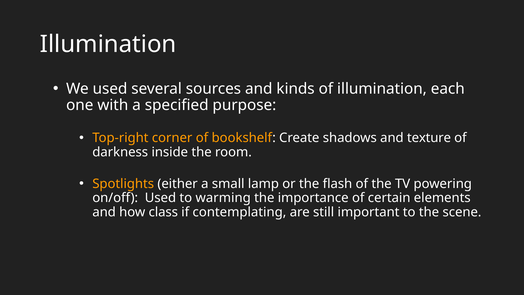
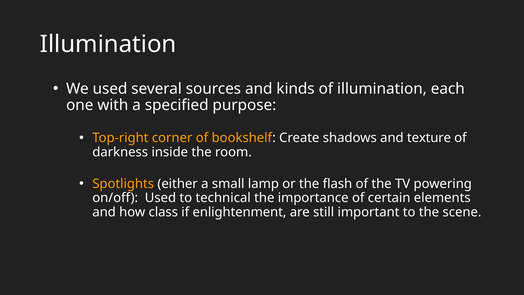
warming: warming -> technical (223, 198)
contemplating: contemplating -> enlightenment (239, 212)
